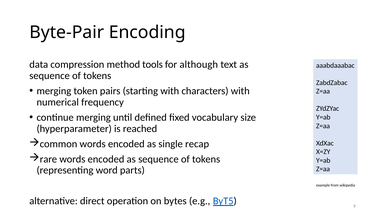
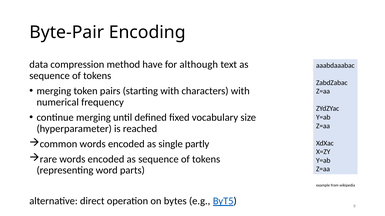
tools: tools -> have (153, 65)
recap: recap -> partly (197, 144)
